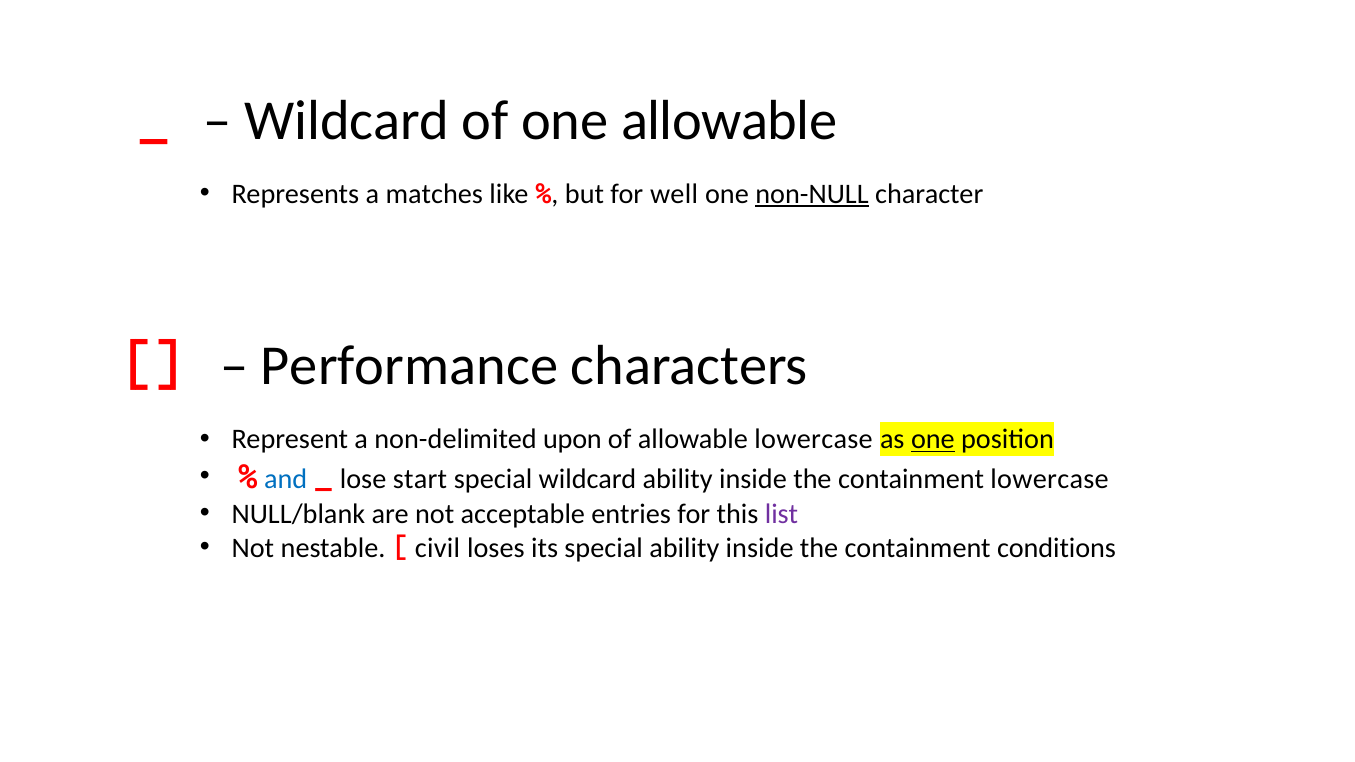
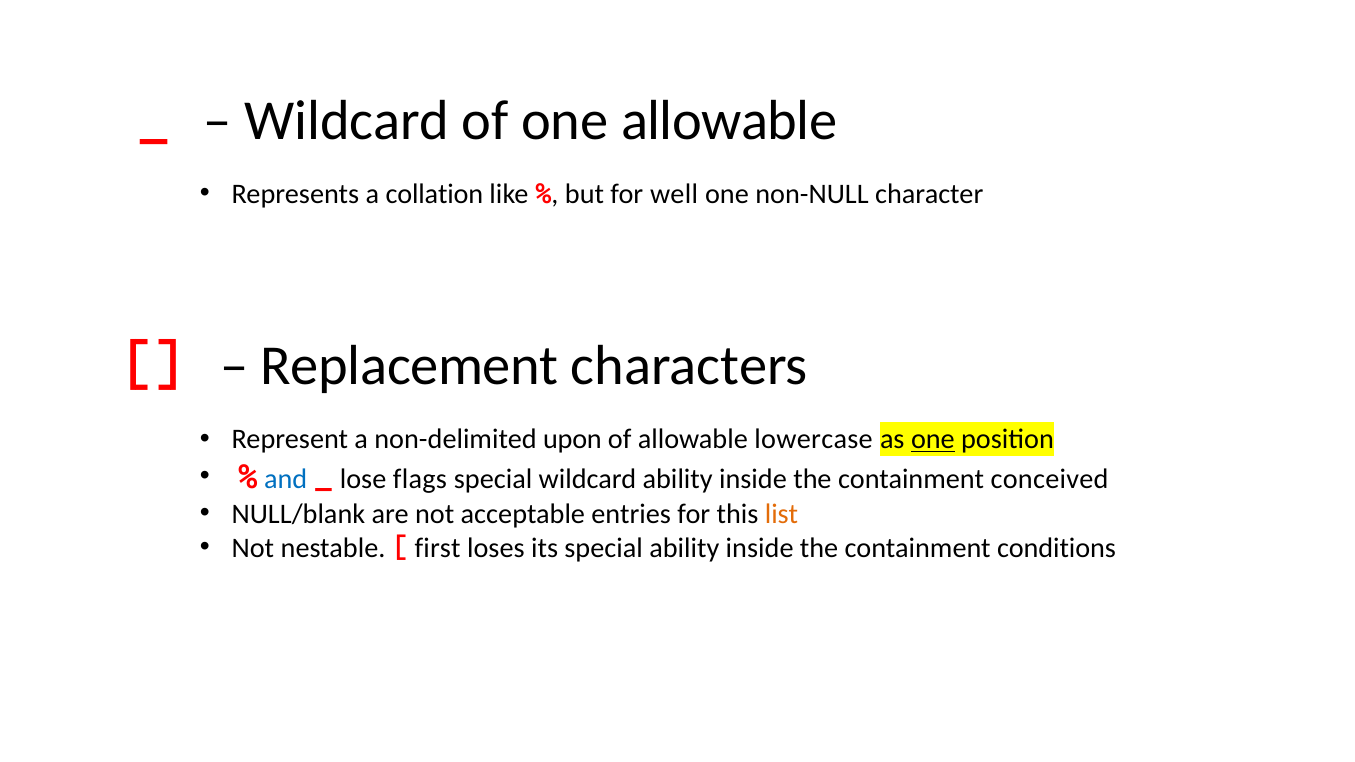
matches: matches -> collation (434, 194)
non-NULL underline: present -> none (812, 194)
Performance: Performance -> Replacement (410, 366)
start: start -> flags (420, 479)
containment lowercase: lowercase -> conceived (1050, 479)
list colour: purple -> orange (782, 514)
civil: civil -> first (438, 548)
